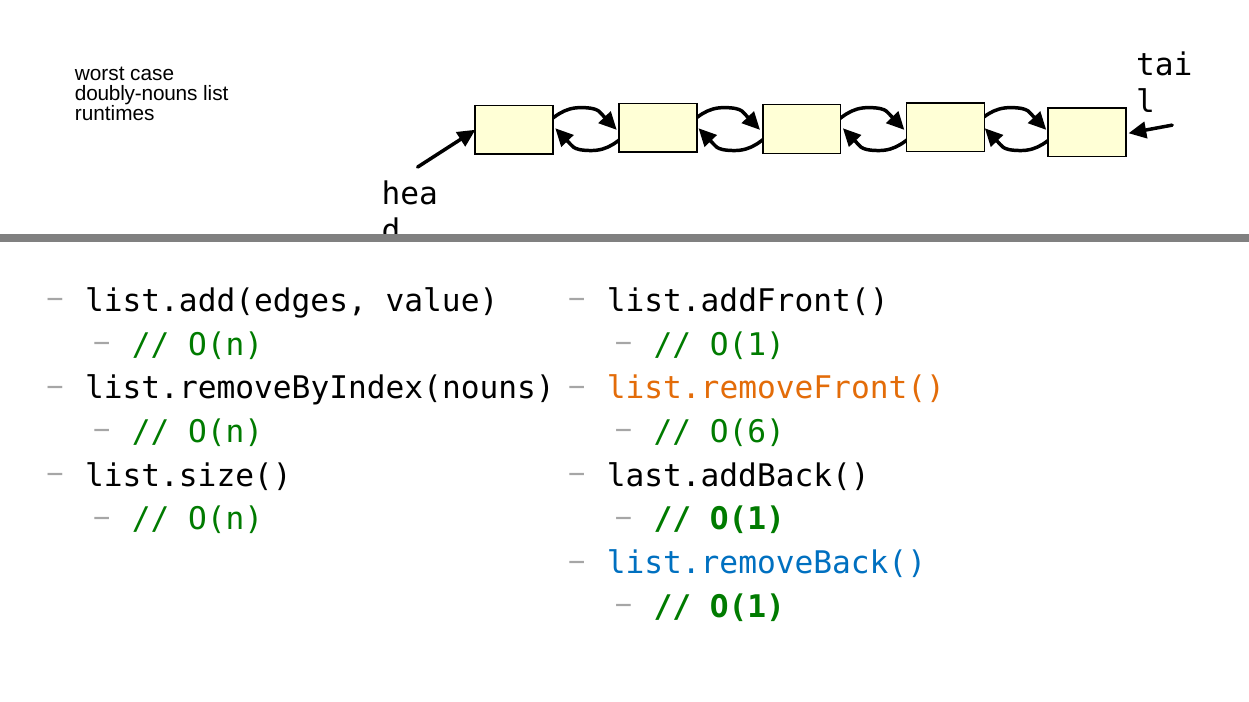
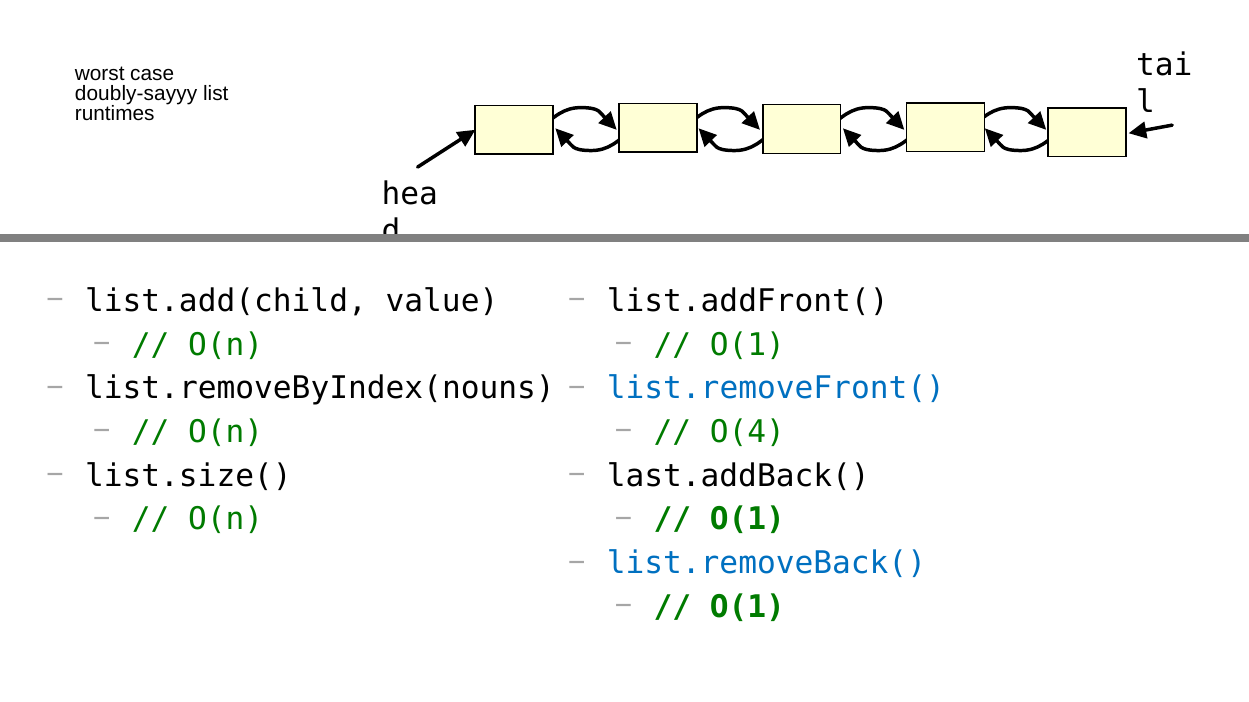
doubly-nouns: doubly-nouns -> doubly-sayyy (136, 94)
list.add(edges: list.add(edges -> list.add(child (226, 301)
list.removeFront( colour: orange -> blue (776, 389)
O(6: O(6 -> O(4 (747, 433)
